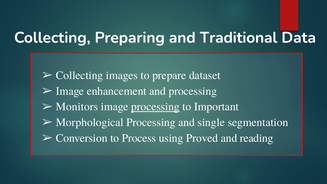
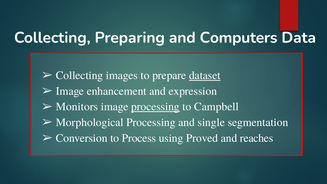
Traditional: Traditional -> Computers (239, 38)
dataset underline: none -> present (205, 75)
and processing: processing -> expression (193, 91)
Important: Important -> Campbell (216, 107)
reading: reading -> reaches (257, 138)
